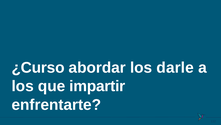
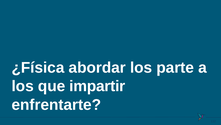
¿Curso: ¿Curso -> ¿Física (38, 67)
darle: darle -> parte (175, 67)
